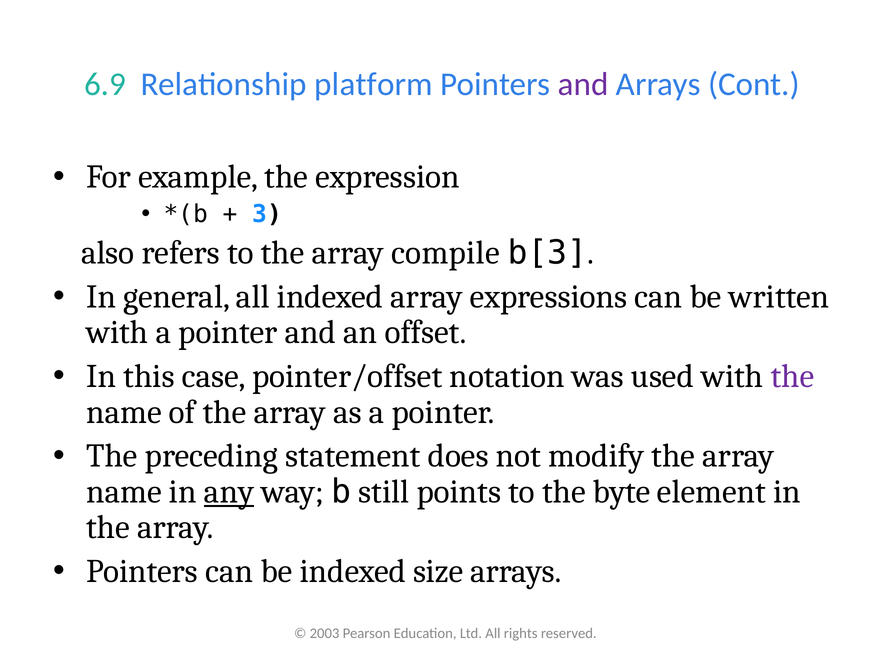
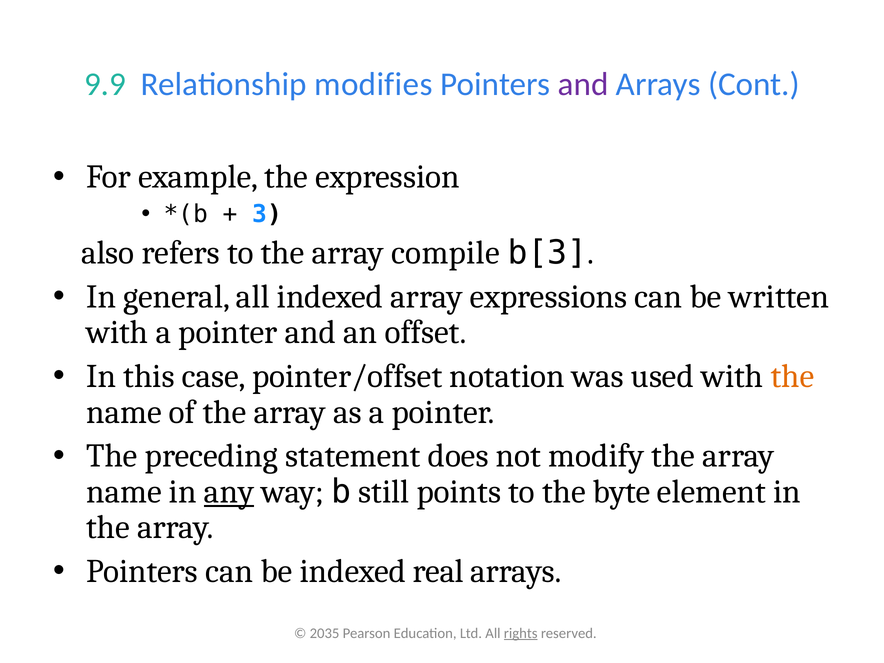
6.9: 6.9 -> 9.9 (105, 84)
platform: platform -> modifies (373, 84)
the colour: purple -> orange (792, 376)
size: size -> real (438, 571)
2003: 2003 -> 2035 (325, 633)
rights underline: none -> present (521, 633)
